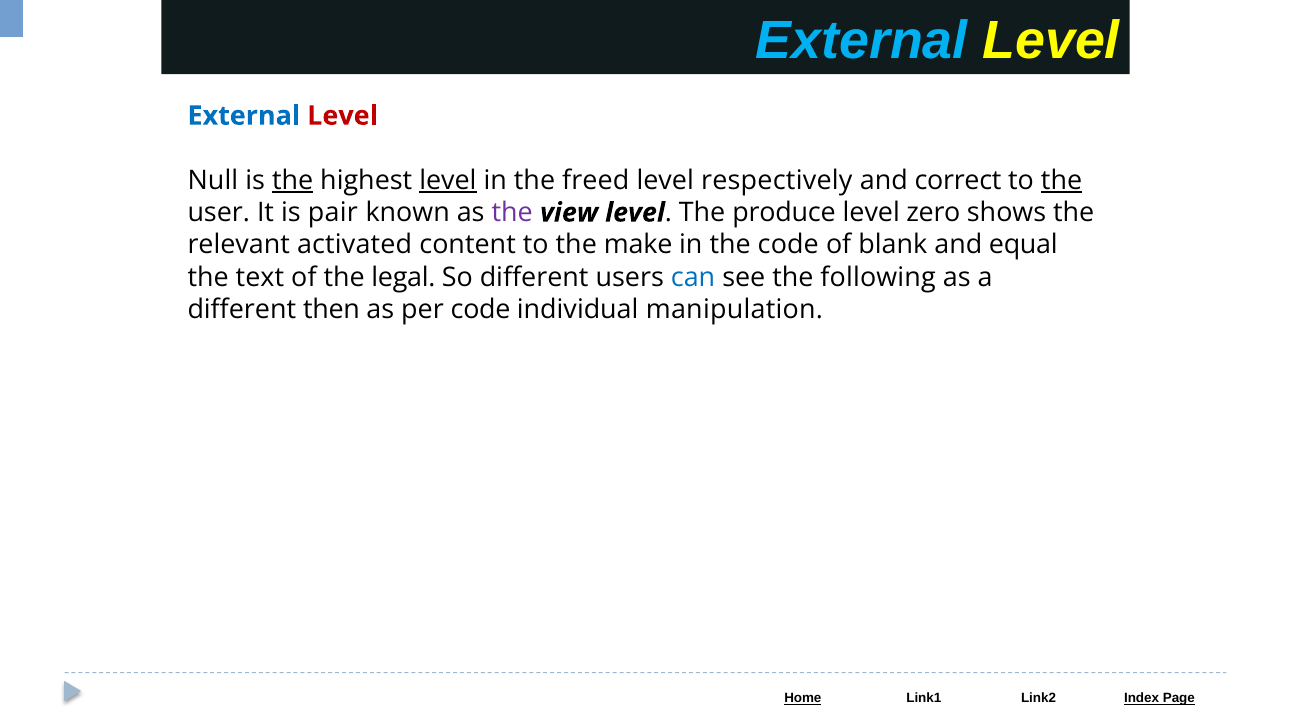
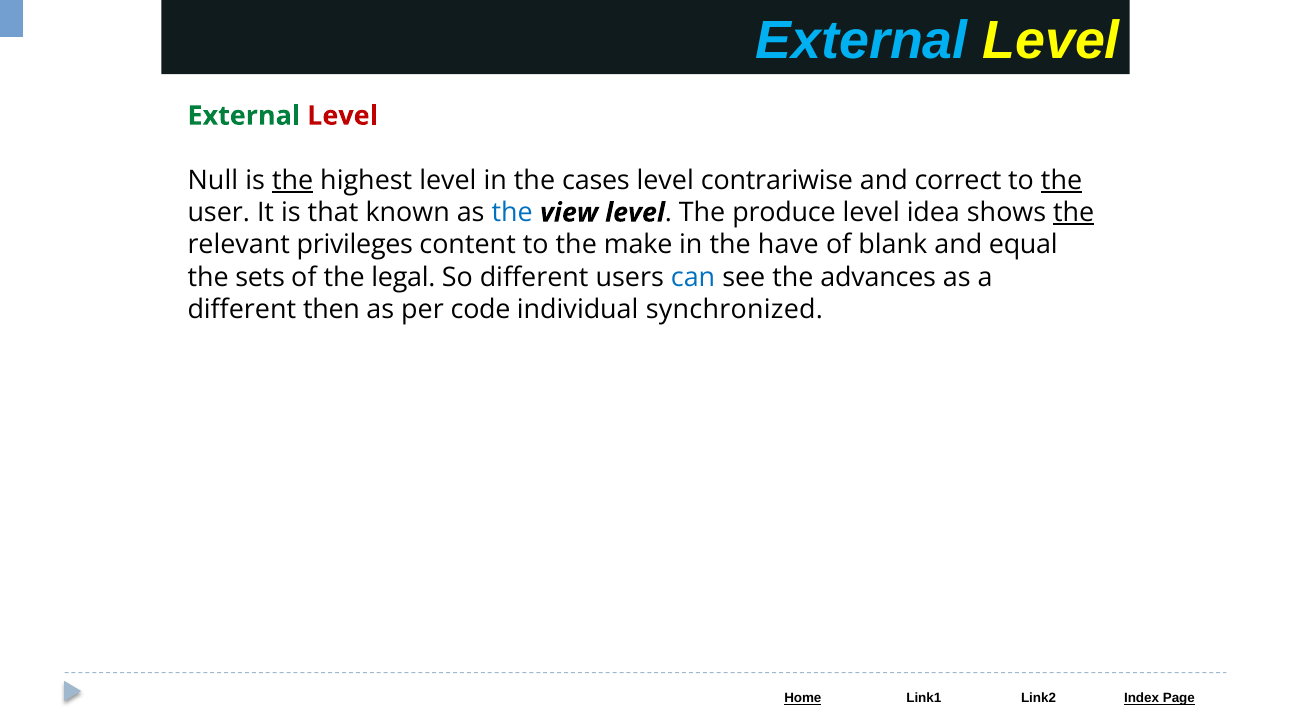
External colour: blue -> green (244, 116)
level underline: present -> none (448, 180)
freed: freed -> cases (596, 180)
respectively: respectively -> contrariwise (777, 180)
pair: pair -> that (333, 213)
the colour: purple -> blue (512, 213)
zero: zero -> idea (933, 213)
the underline: none -> present (1074, 213)
activated: activated -> privileges (355, 245)
the code: code -> have (788, 245)
text: text -> sets (260, 277)
following: following -> advances (878, 277)
manipulation: manipulation -> synchronized (734, 310)
